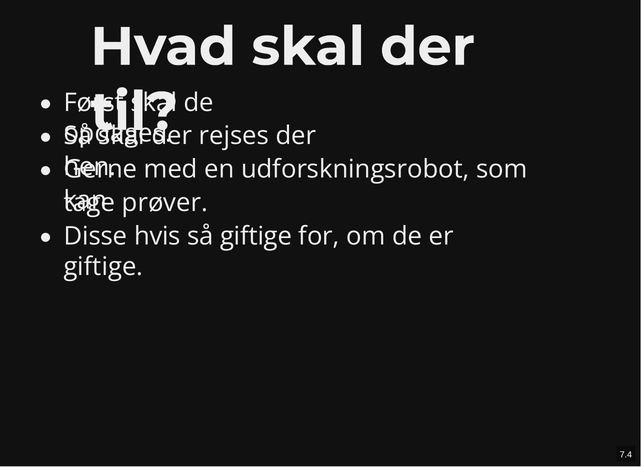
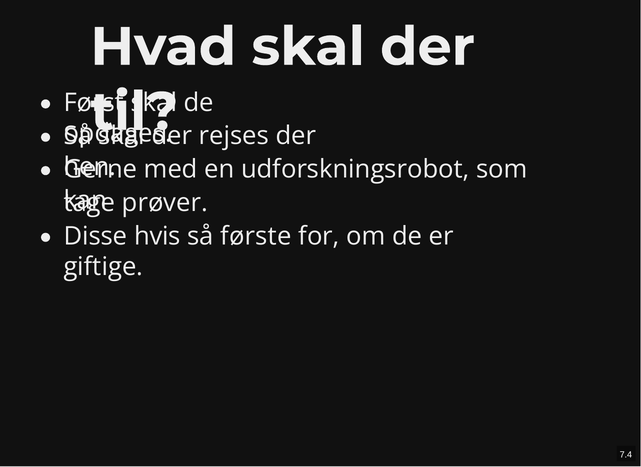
så giftige: giftige -> første (256, 236)
